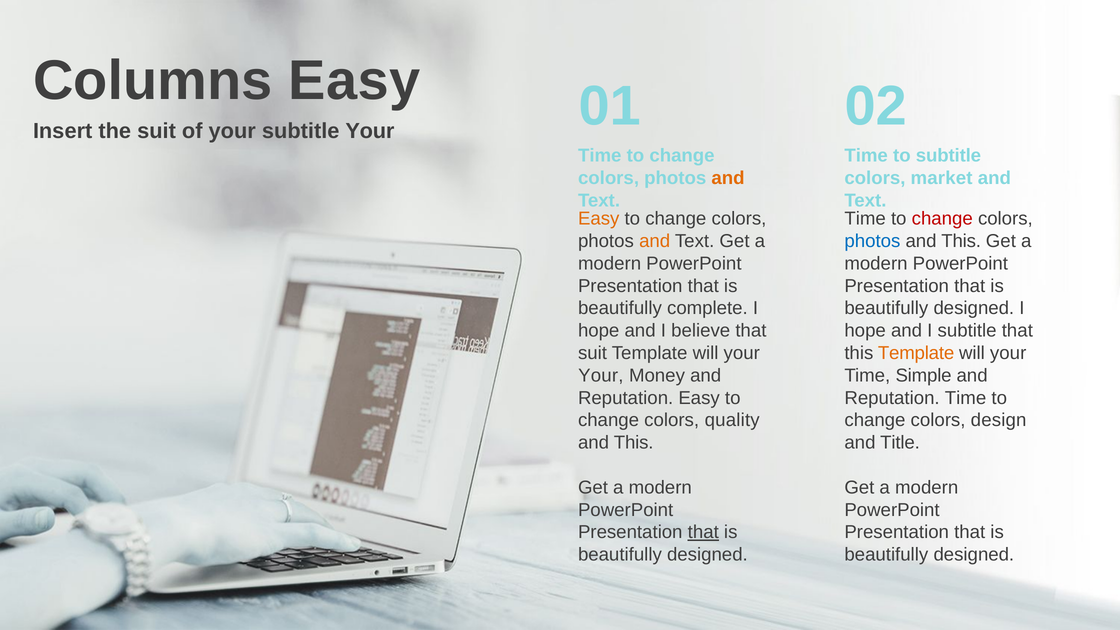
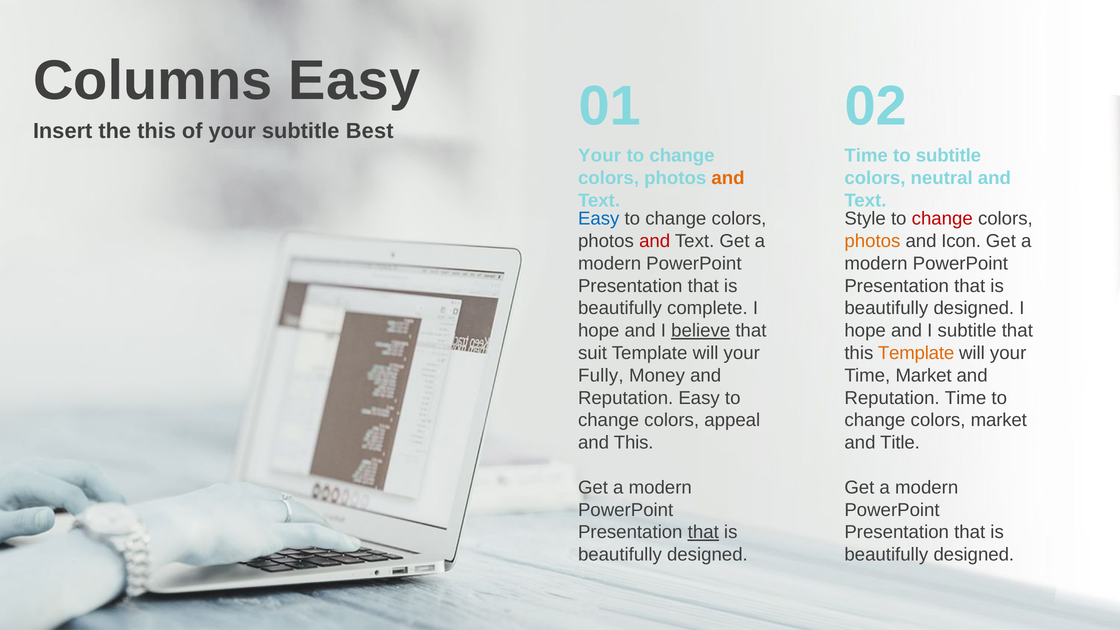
the suit: suit -> this (157, 131)
subtitle Your: Your -> Best (370, 131)
Time: Time -> Your (600, 156)
market: market -> neutral (942, 178)
Easy colour: orange -> blue (599, 219)
Time: Time -> Style (865, 219)
and colour: orange -> red (655, 241)
photos colour: blue -> orange (872, 241)
This: This -> Icon (961, 241)
believe underline: none -> present (701, 331)
Your: Your -> Fully (601, 375)
Time Simple: Simple -> Market (924, 375)
quality: quality -> appeal (732, 420)
colors design: design -> market (999, 420)
